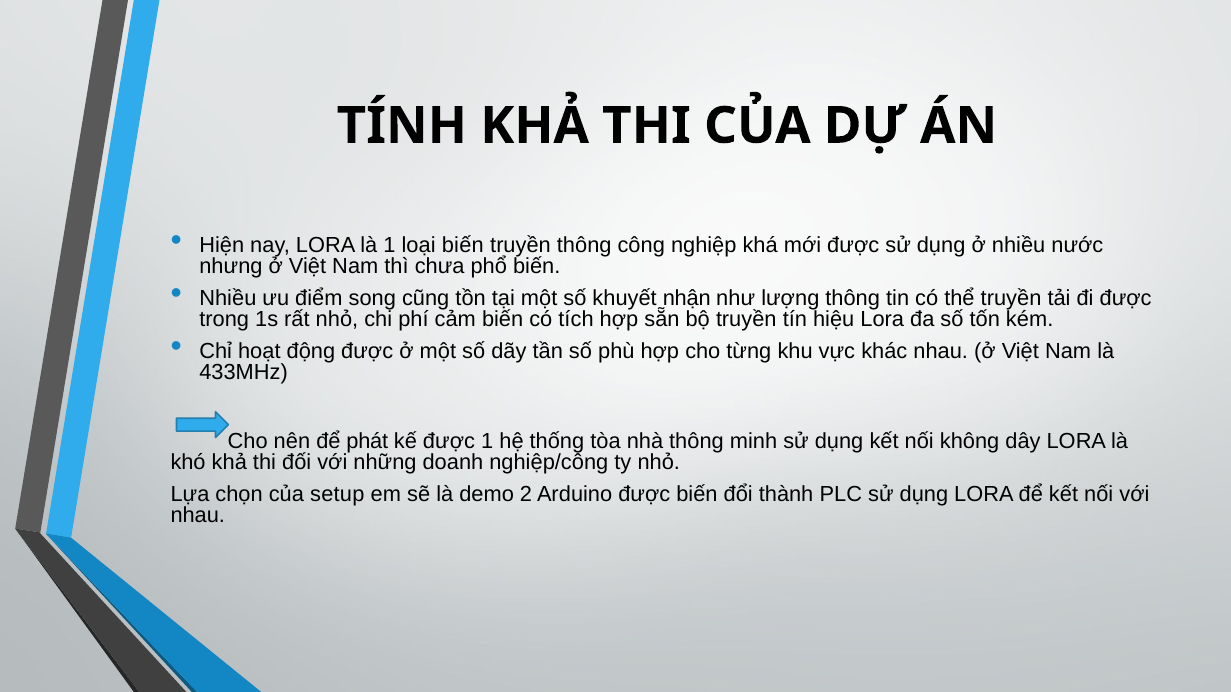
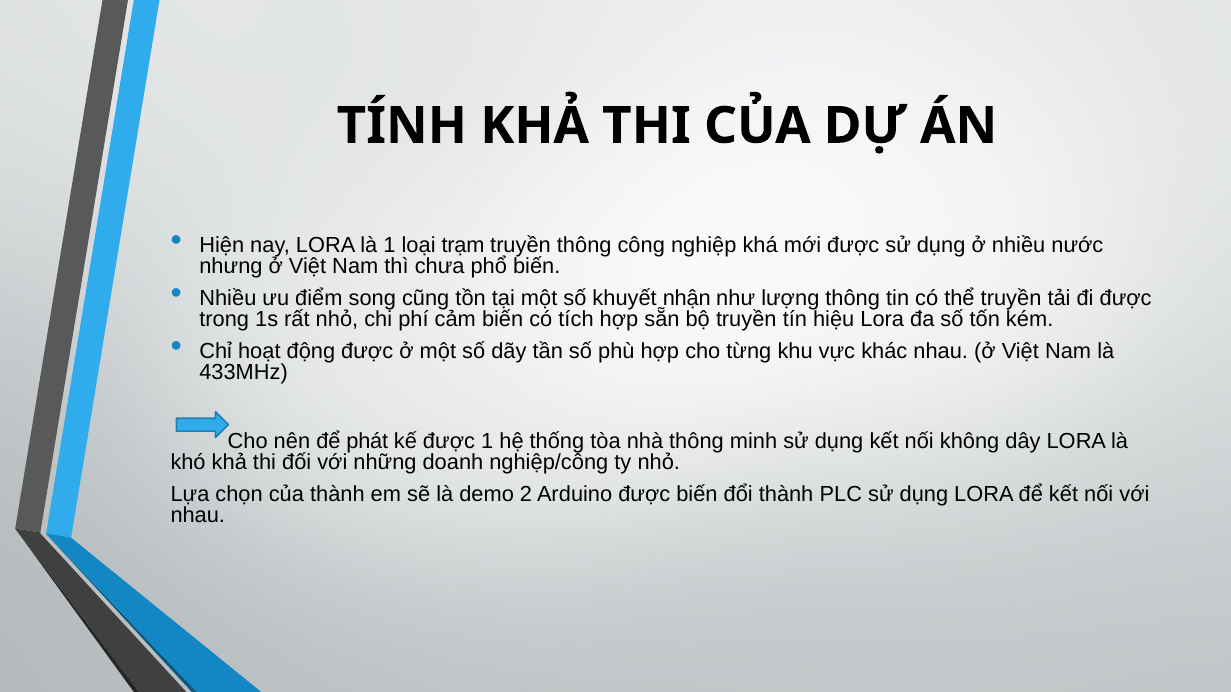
loại biến: biến -> trạm (463, 246)
của setup: setup -> thành (337, 495)
